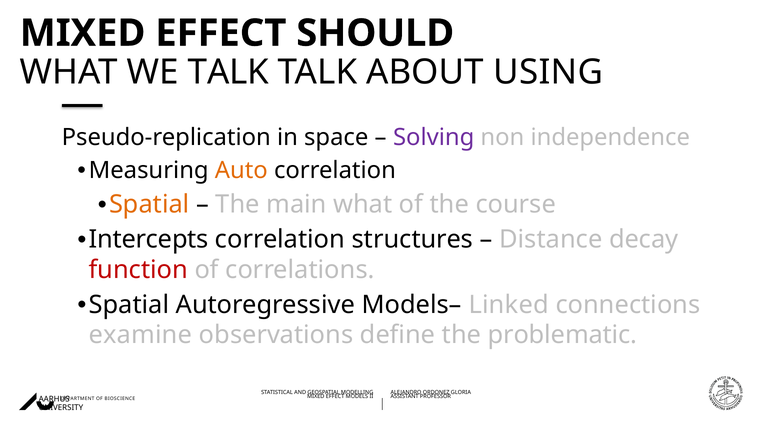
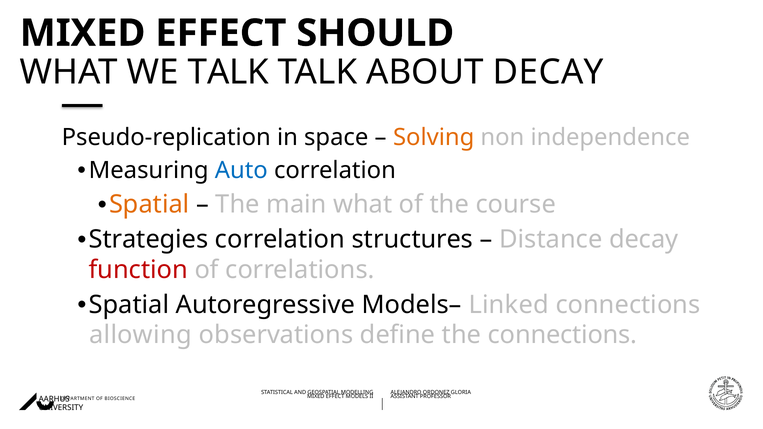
ABOUT USING: USING -> DECAY (548, 72)
Solving colour: purple -> orange (434, 138)
Auto colour: orange -> blue (241, 171)
Intercepts: Intercepts -> Strategies (149, 240)
examine: examine -> allowing (140, 335)
the problematic: problematic -> connections (563, 335)
